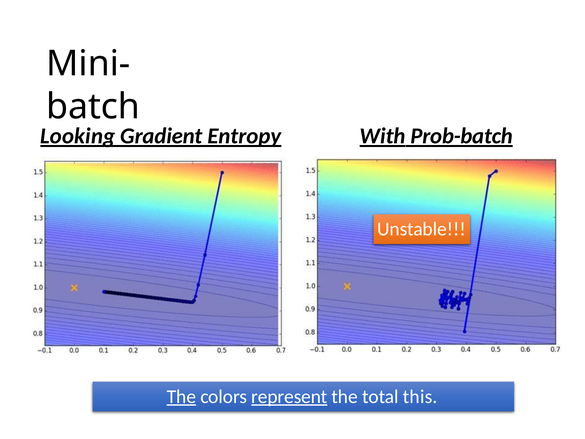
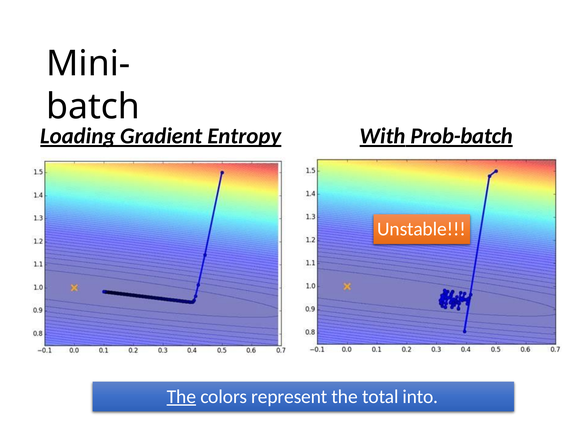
Looking: Looking -> Loading (78, 136)
represent underline: present -> none (289, 396)
this: this -> into (420, 396)
